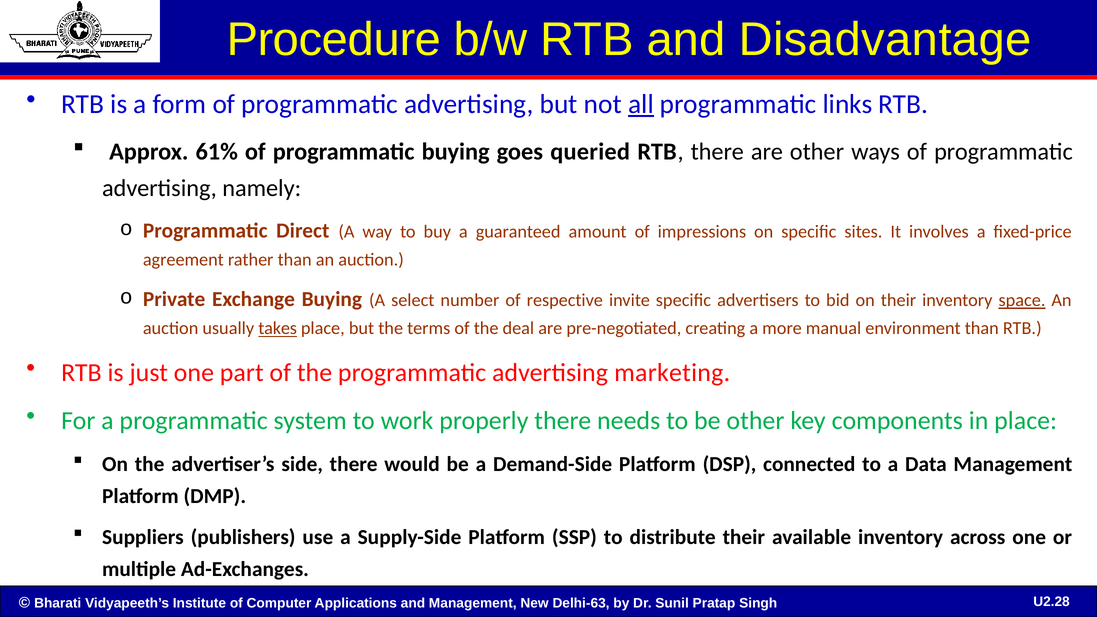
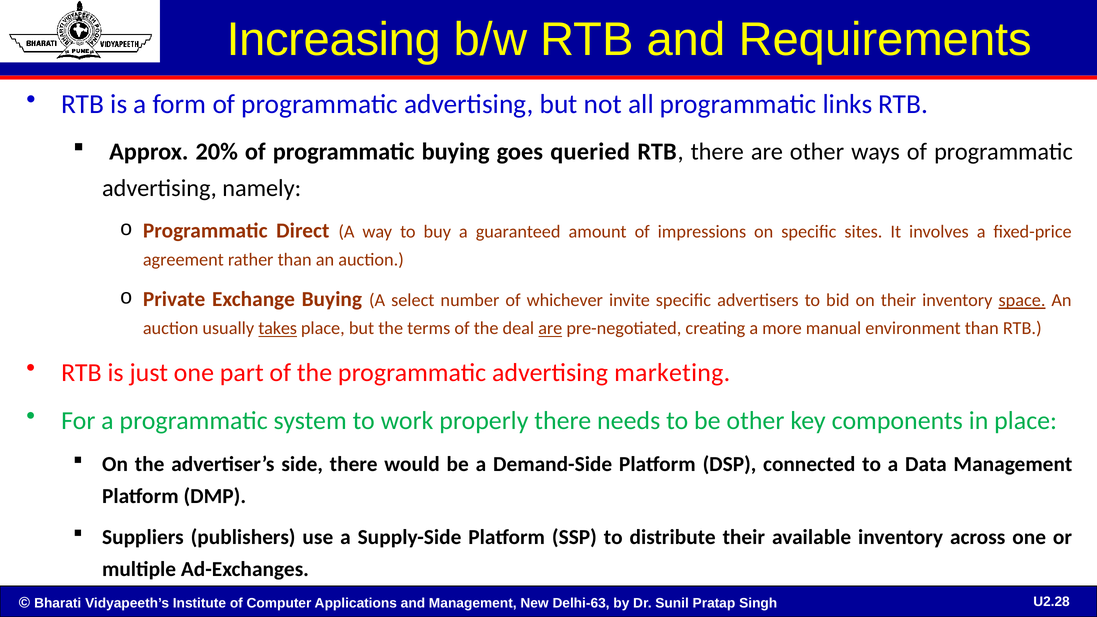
Procedure: Procedure -> Increasing (334, 40)
Disadvantage: Disadvantage -> Requirements (885, 40)
all underline: present -> none (641, 104)
61%: 61% -> 20% (217, 152)
respective: respective -> whichever (565, 300)
are underline: none -> present (550, 329)
